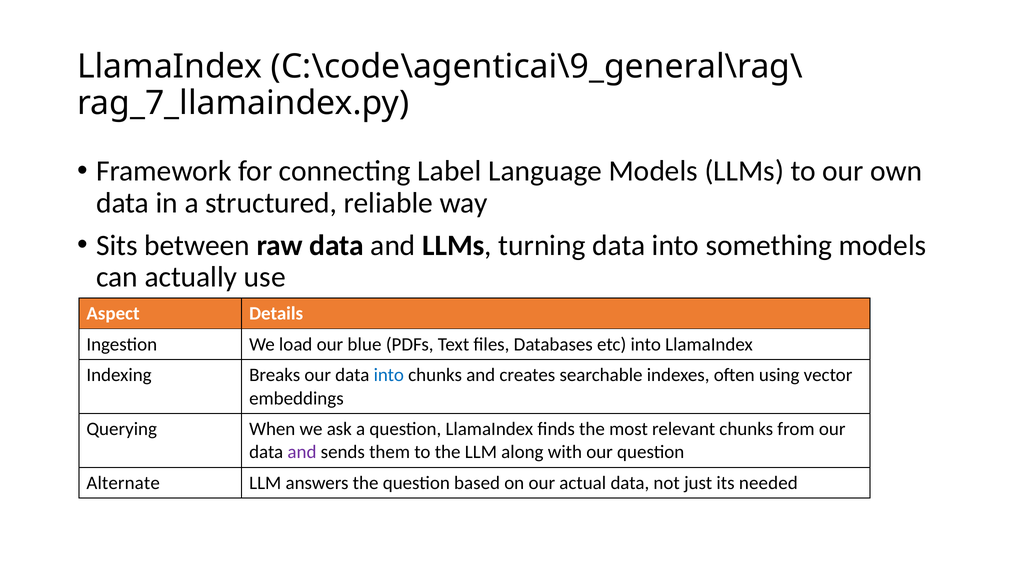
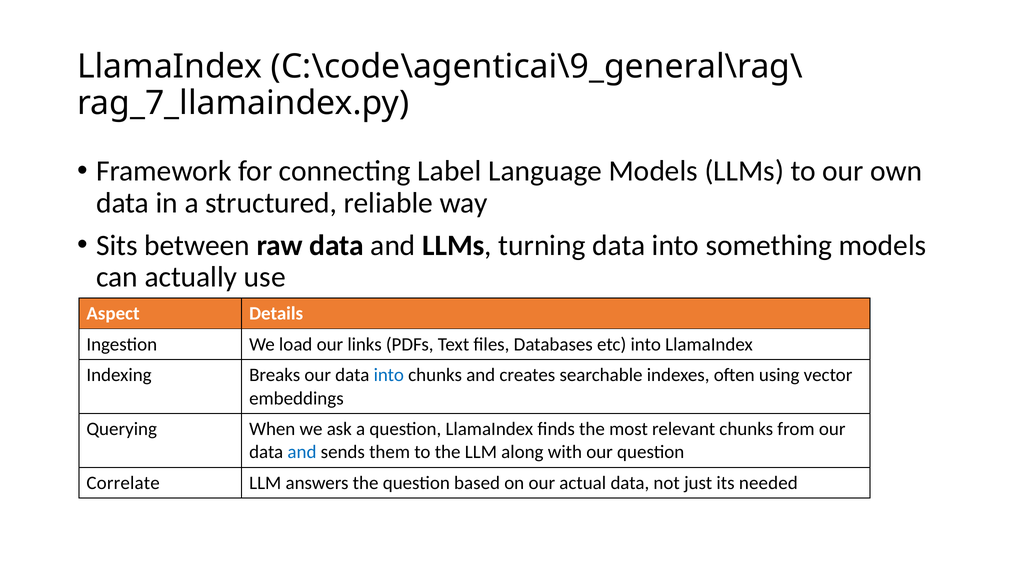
blue: blue -> links (365, 345)
and colour: purple -> blue (302, 452)
Alternate: Alternate -> Correlate (123, 483)
